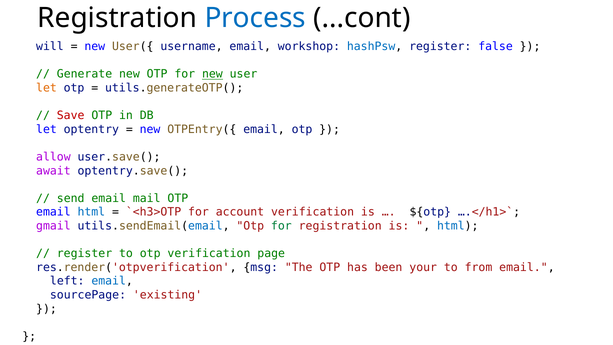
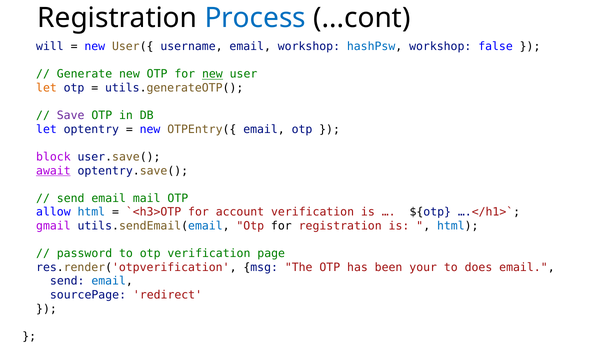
hashPsw register: register -> workshop (440, 47)
Save colour: red -> purple (71, 115)
allow: allow -> block (53, 157)
await underline: none -> present (53, 171)
email: email -> allow (53, 212)
for colour: green -> black (281, 226)
register: register -> password (84, 253)
from: from -> does (478, 267)
left: left -> send (67, 281)
existing: existing -> redirect (168, 295)
